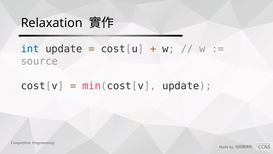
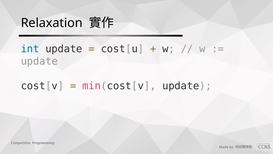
source: source -> update (39, 61)
